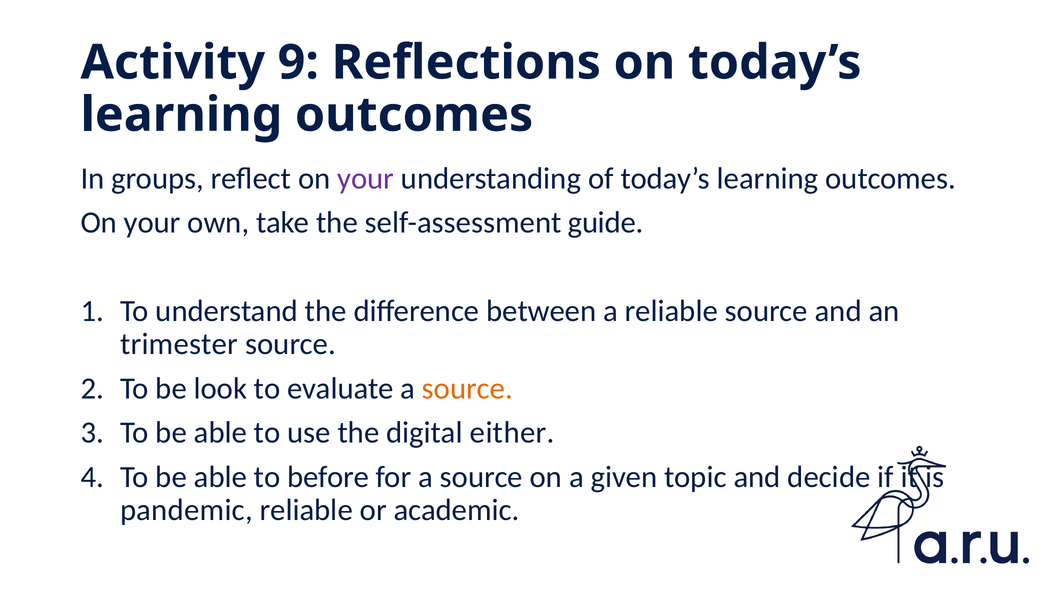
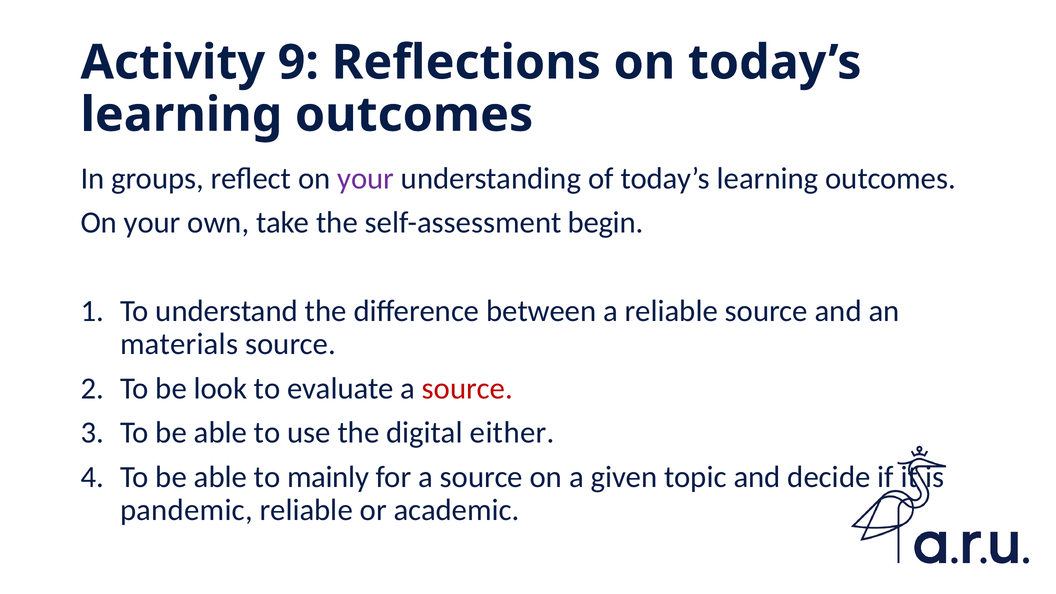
guide: guide -> begin (606, 223)
trimester: trimester -> materials (179, 344)
source colour: orange -> red (467, 389)
before: before -> mainly (328, 477)
